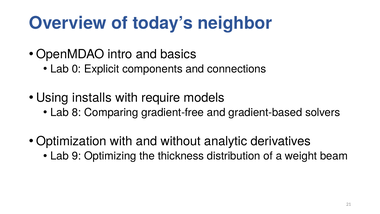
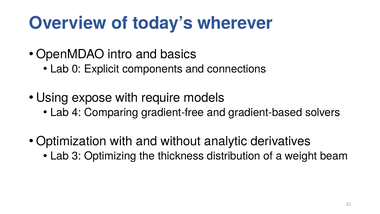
neighbor: neighbor -> wherever (235, 23)
installs: installs -> expose (92, 98)
8: 8 -> 4 (76, 112)
9: 9 -> 3 (76, 156)
